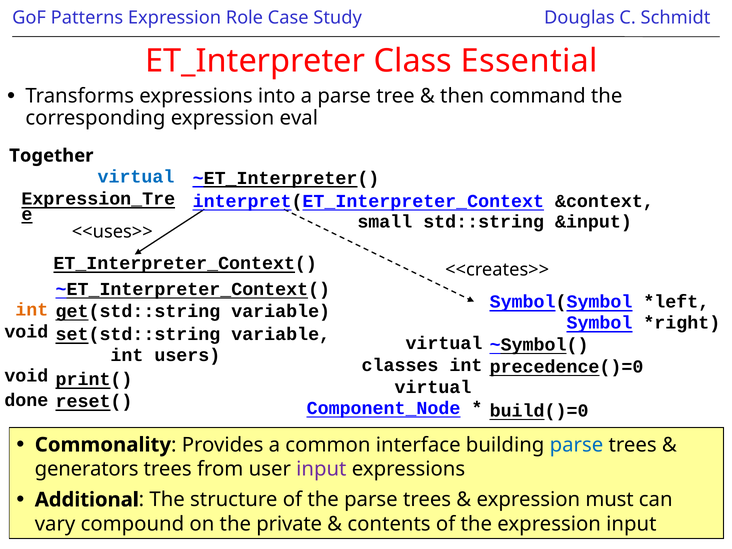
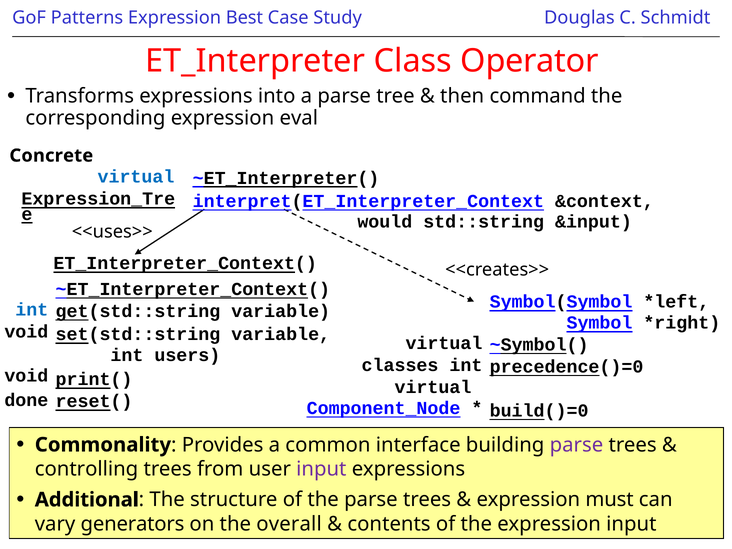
Role: Role -> Best (244, 18)
Essential: Essential -> Operator (530, 61)
Together: Together -> Concrete (51, 156)
small: small -> would (385, 222)
int colour: orange -> blue (32, 310)
parse colour: blue -> purple (576, 445)
generators: generators -> controlling (87, 469)
compound: compound -> generators (133, 524)
private: private -> overall (289, 524)
